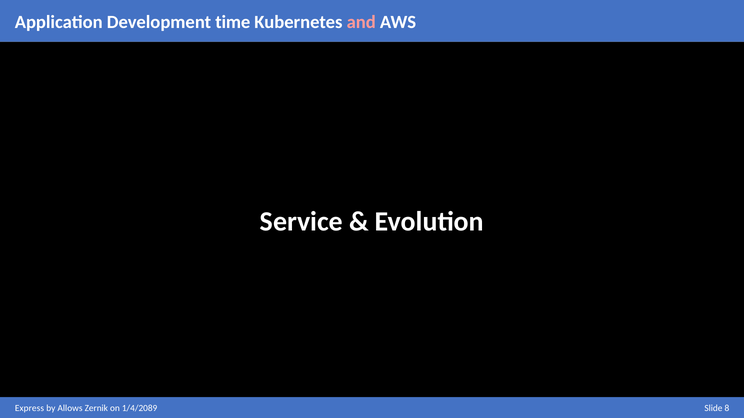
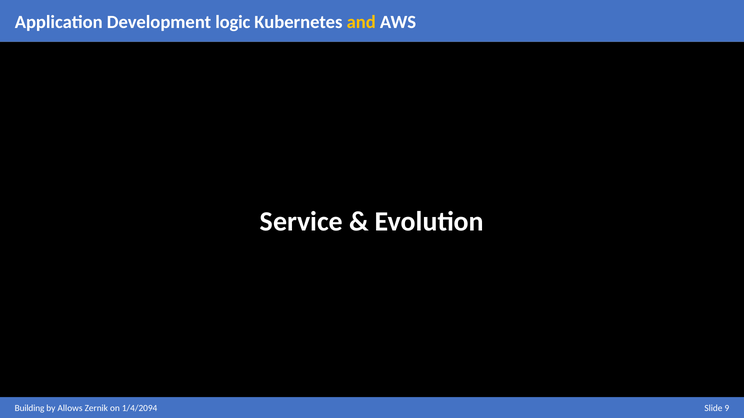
time: time -> logic (233, 22)
and colour: pink -> yellow (361, 22)
Express: Express -> Building (30, 408)
1/4/2089: 1/4/2089 -> 1/4/2094 (140, 408)
8: 8 -> 9 (727, 408)
